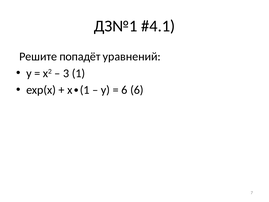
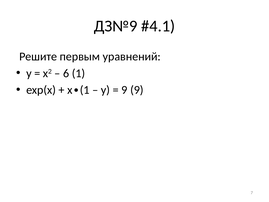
ДЗ№1: ДЗ№1 -> ДЗ№9 (116, 26)
попадёт: попадёт -> первым (80, 56)
3: 3 -> 6 (66, 73)
6: 6 -> 9 (124, 90)
6: 6 -> 9 (137, 90)
